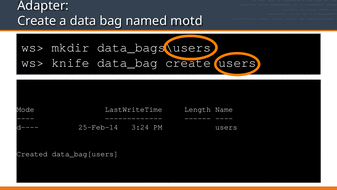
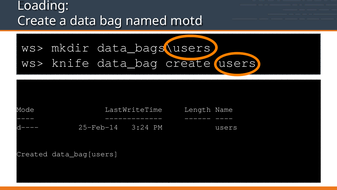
Adapter: Adapter -> Loading (43, 6)
